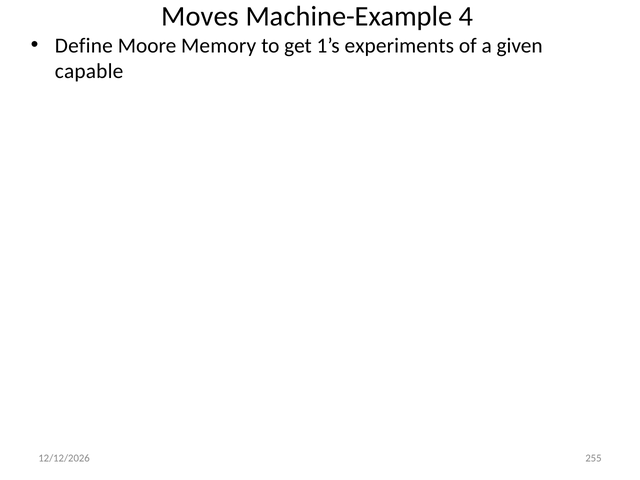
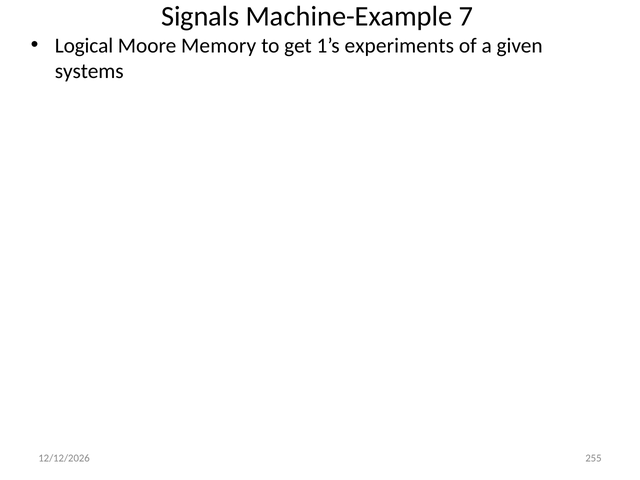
Moves: Moves -> Signals (200, 17)
4: 4 -> 7 (466, 17)
Define: Define -> Logical (84, 46)
capable: capable -> systems (89, 71)
